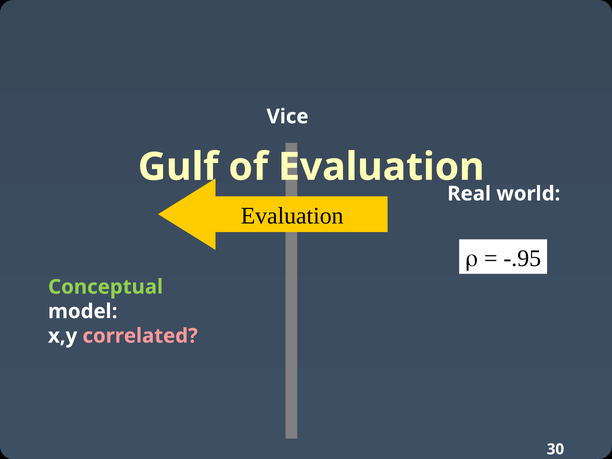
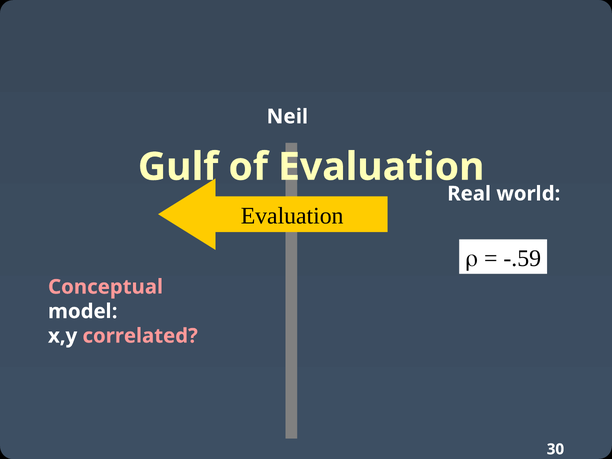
Vice: Vice -> Neil (287, 117)
-.95: -.95 -> -.59 (522, 258)
Conceptual colour: light green -> pink (106, 287)
